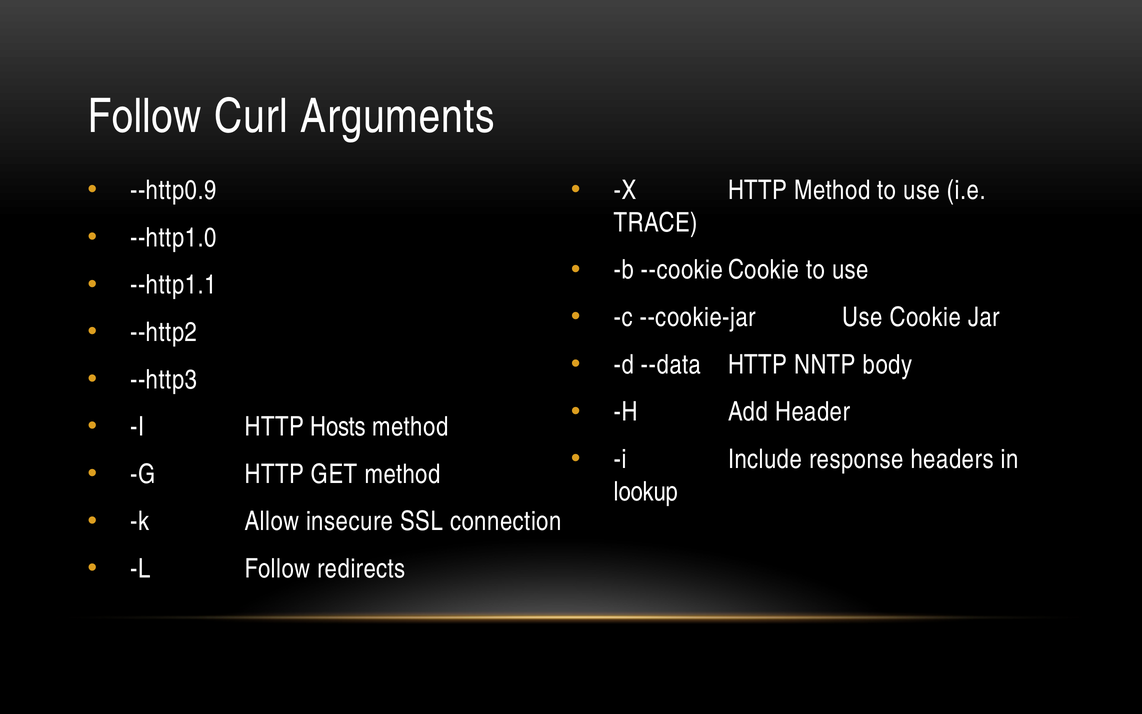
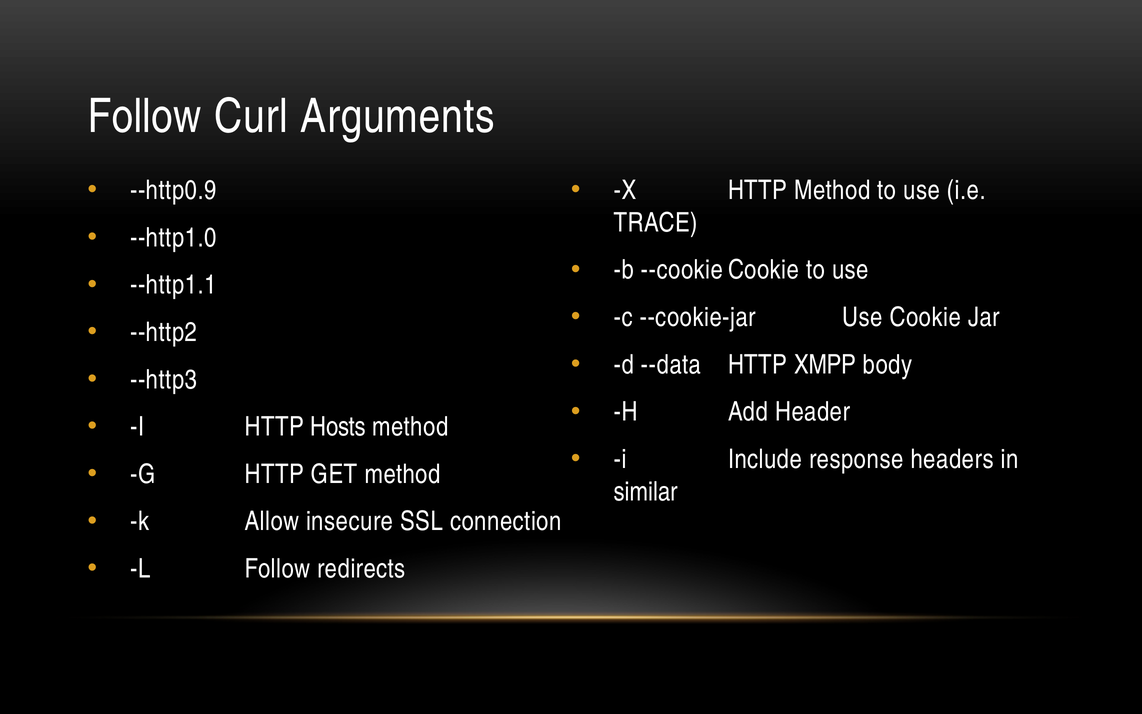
NNTP: NNTP -> XMPP (825, 365)
lookup: lookup -> similar (646, 492)
